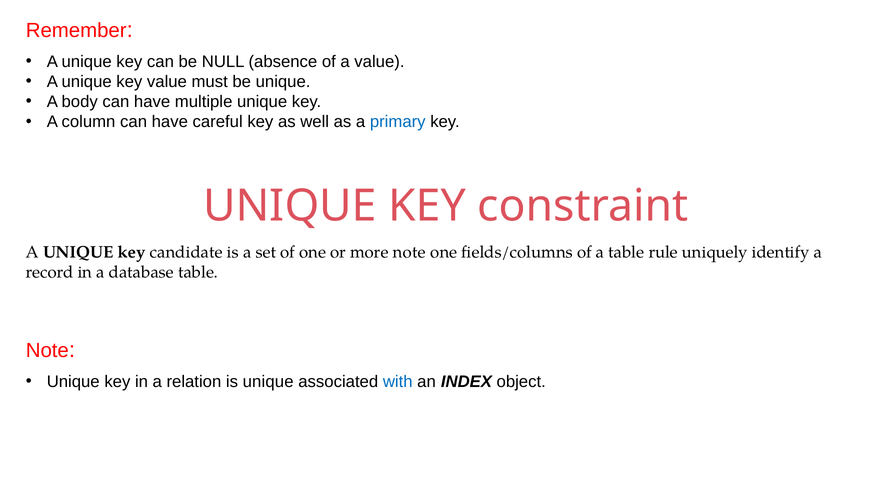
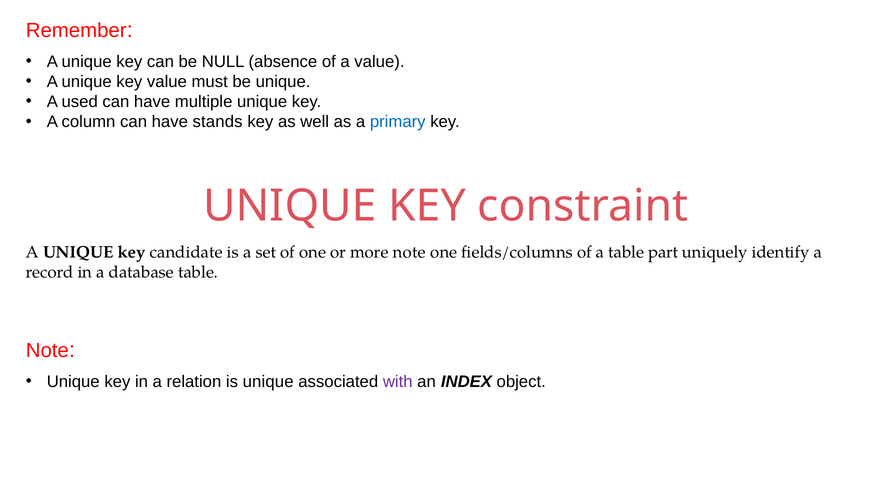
body: body -> used (80, 102)
careful: careful -> stands (218, 122)
rule: rule -> part (663, 252)
with colour: blue -> purple (398, 381)
